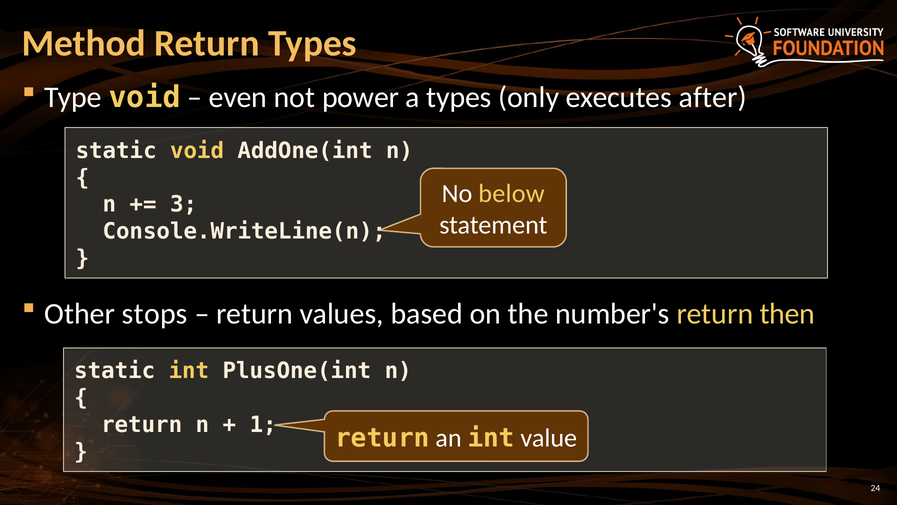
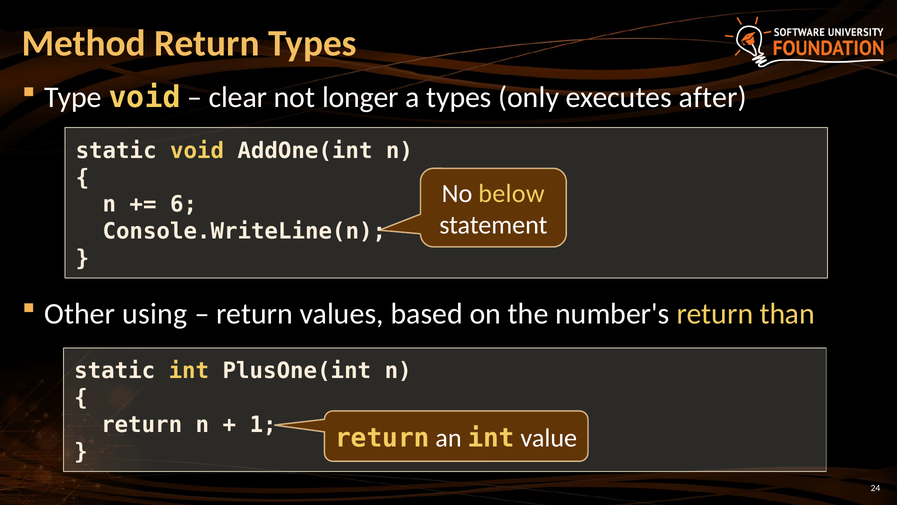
even: even -> clear (238, 97)
power: power -> longer (360, 97)
3: 3 -> 6 (184, 204)
stops: stops -> using (155, 314)
then: then -> than (787, 314)
